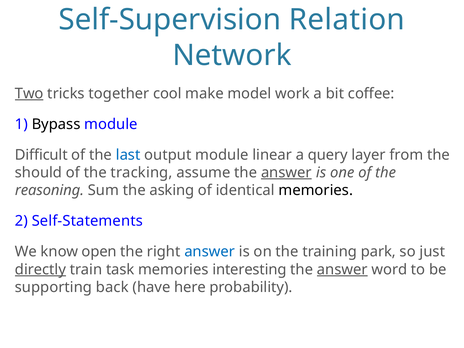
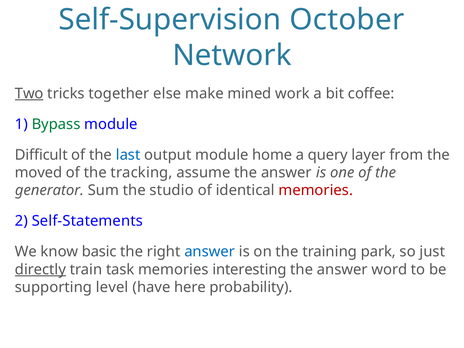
Relation: Relation -> October (347, 20)
cool: cool -> else (167, 93)
model: model -> mined (249, 93)
Bypass colour: black -> green (56, 124)
linear: linear -> home (272, 155)
should: should -> moved (39, 173)
answer underline: present -> none (286, 173)
reasoning: reasoning -> generator (49, 190)
asking: asking -> studio (172, 190)
memories colour: black -> red (316, 190)
open: open -> basic (99, 252)
answer underline: present -> none (342, 269)
back: back -> level (112, 287)
